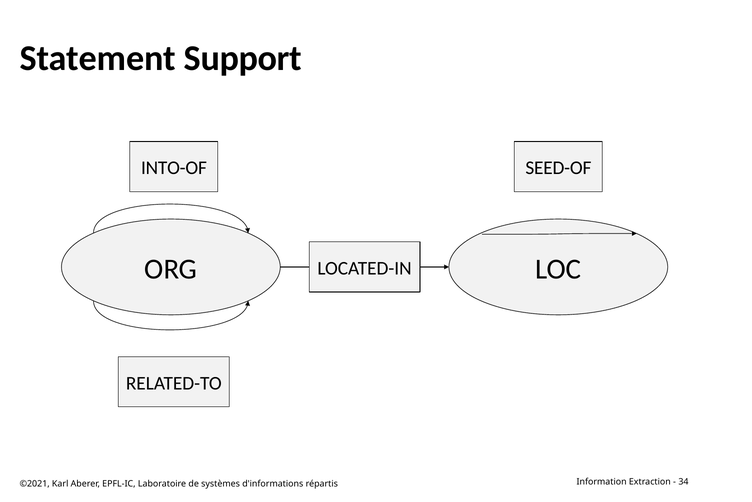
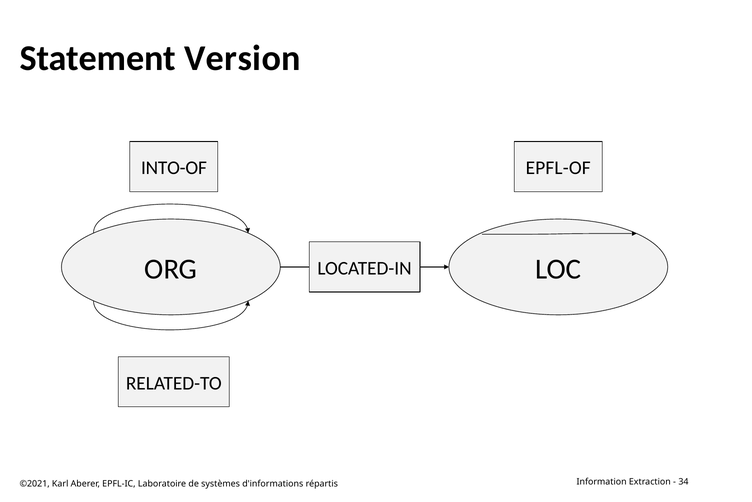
Support: Support -> Version (242, 58)
SEED-OF: SEED-OF -> EPFL-OF (558, 168)
